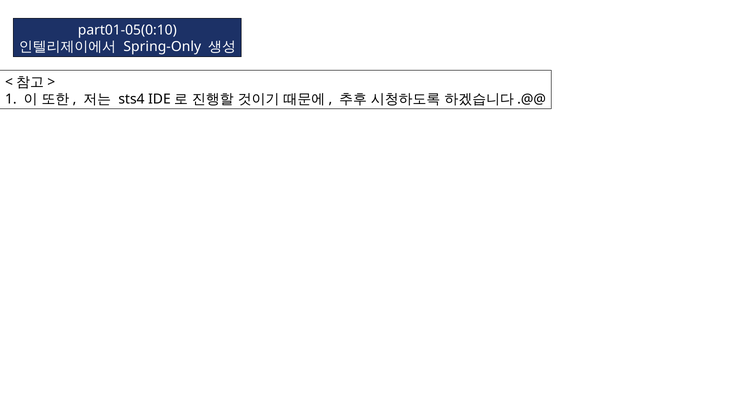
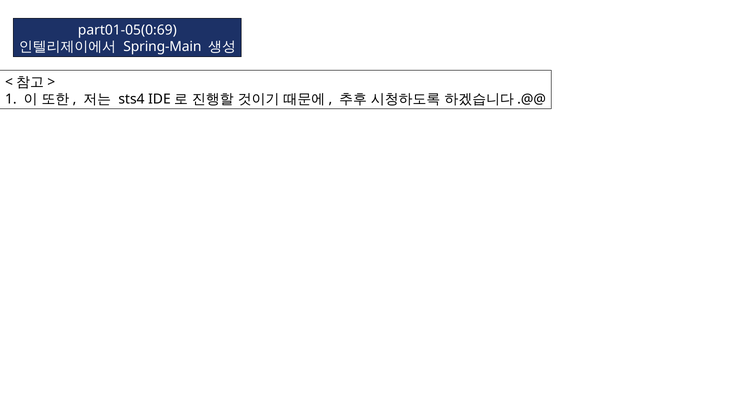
part01-05(0:10: part01-05(0:10 -> part01-05(0:69 (127, 30)
Spring-Only: Spring-Only -> Spring-Main (162, 47)
